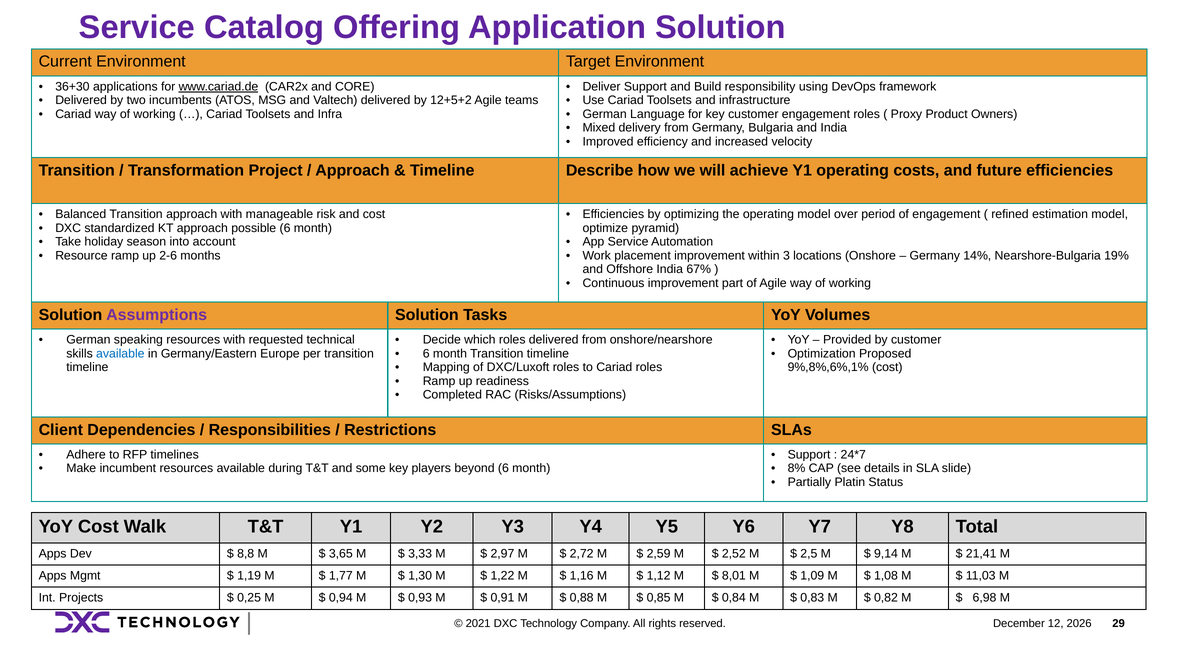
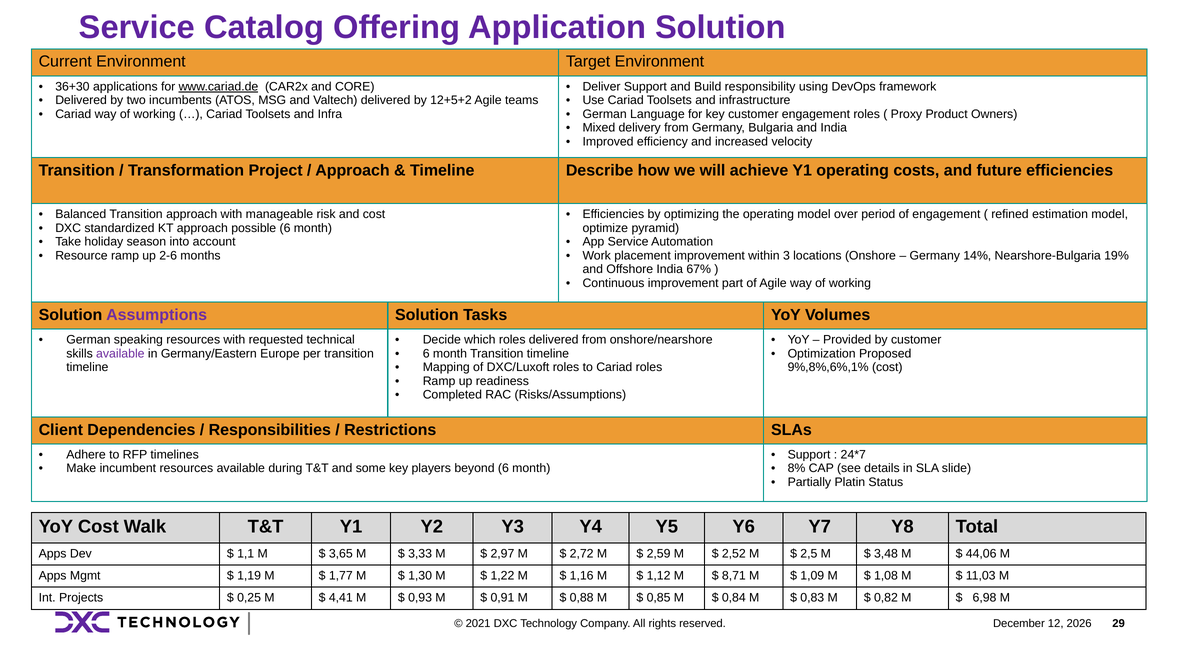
available colour: blue -> purple (120, 353)
8,8: 8,8 -> 1,1 (246, 553)
9,14: 9,14 -> 3,48 (886, 553)
21,41: 21,41 -> 44,06 (981, 553)
8,01: 8,01 -> 8,71 (734, 575)
0,94: 0,94 -> 4,41 (341, 598)
